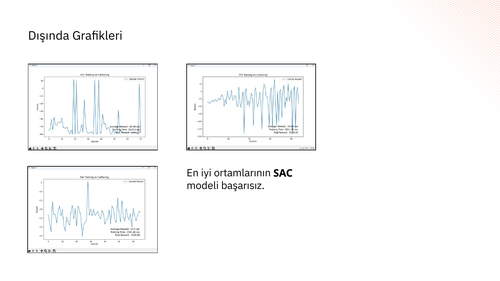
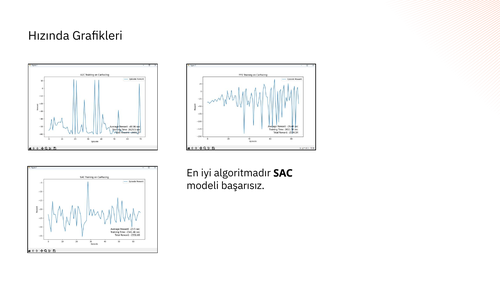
Dışında: Dışında -> Hızında (49, 36)
ortamlarının: ortamlarının -> algoritmadır (242, 173)
